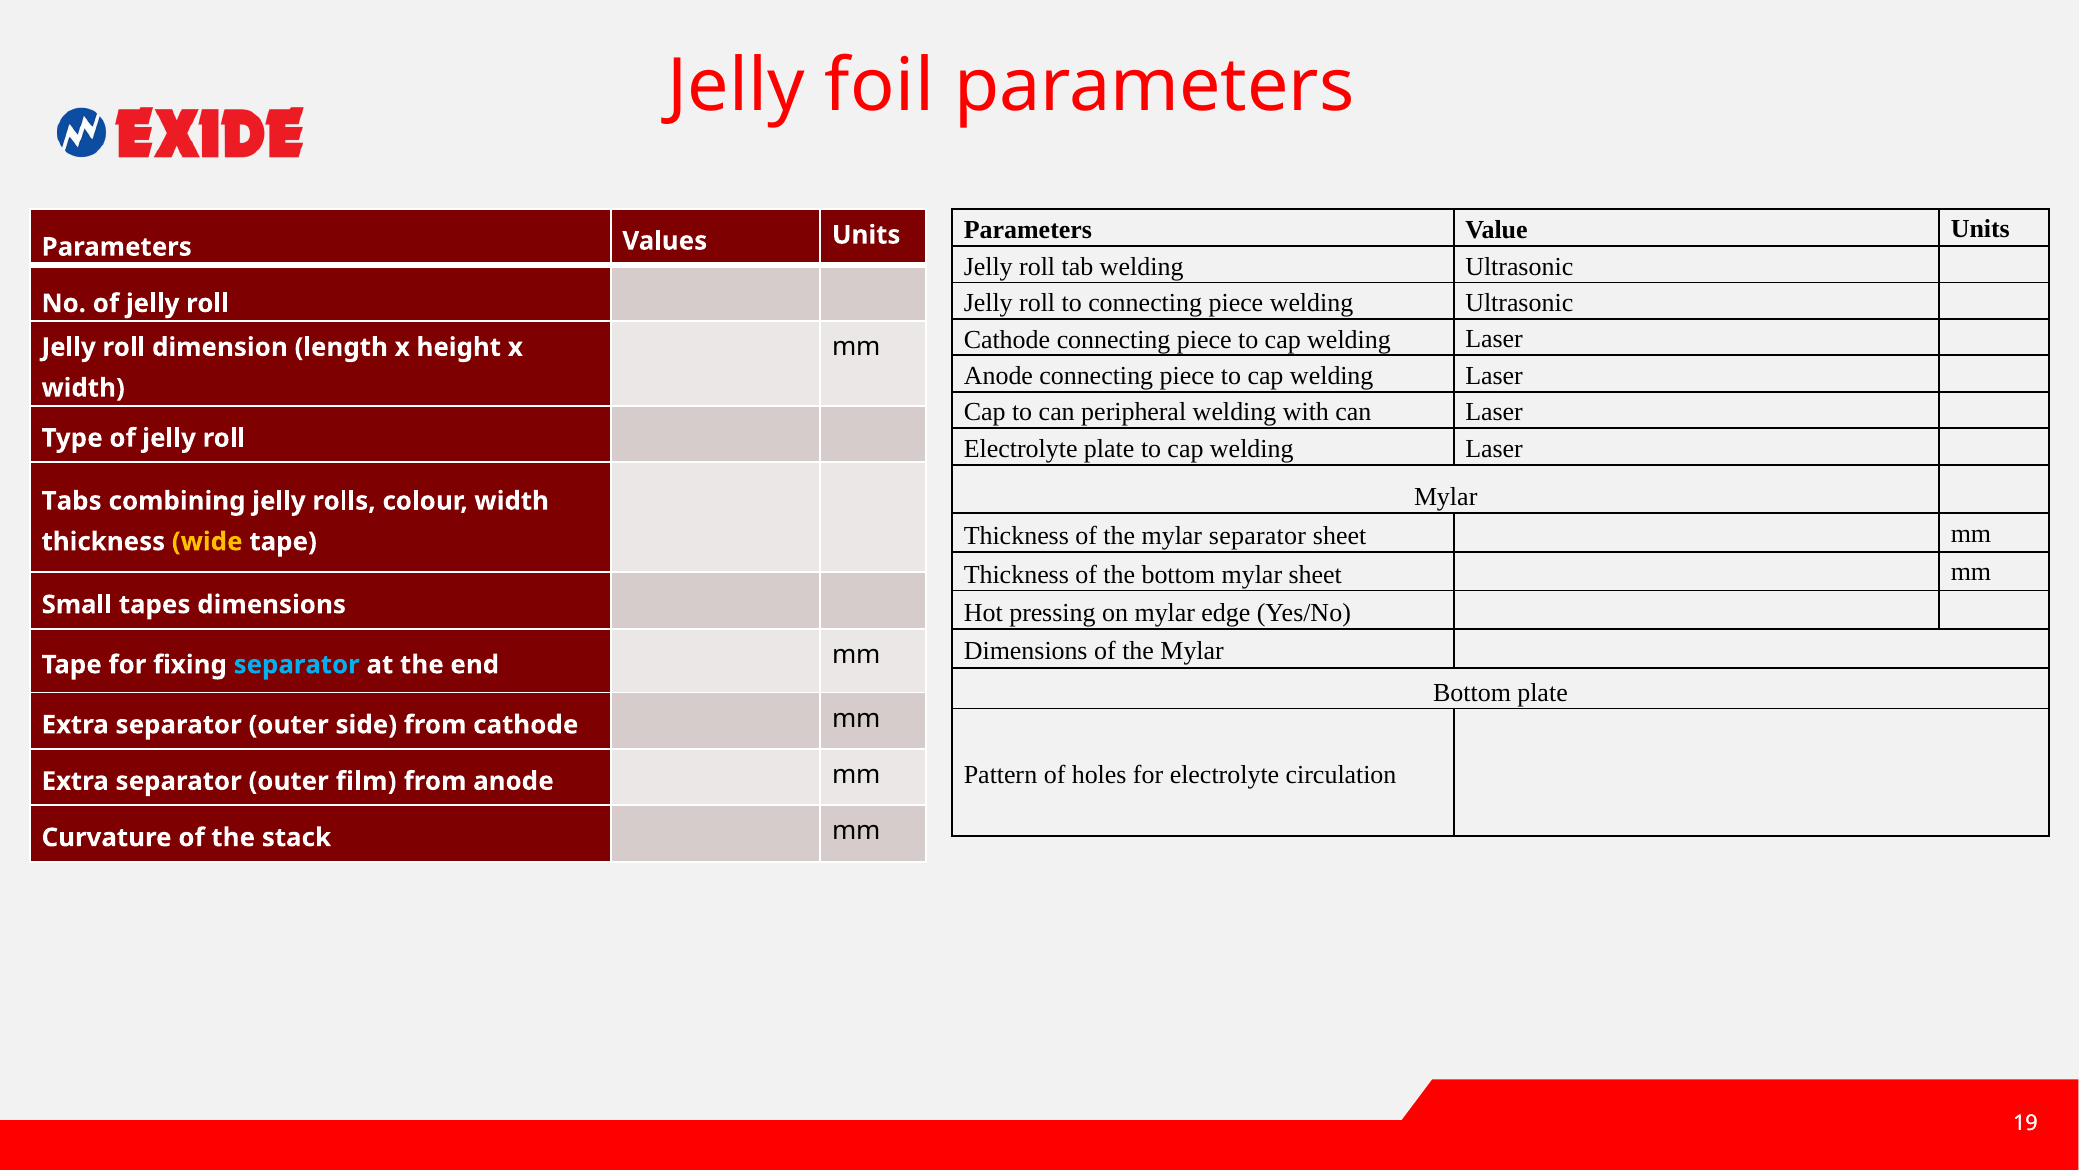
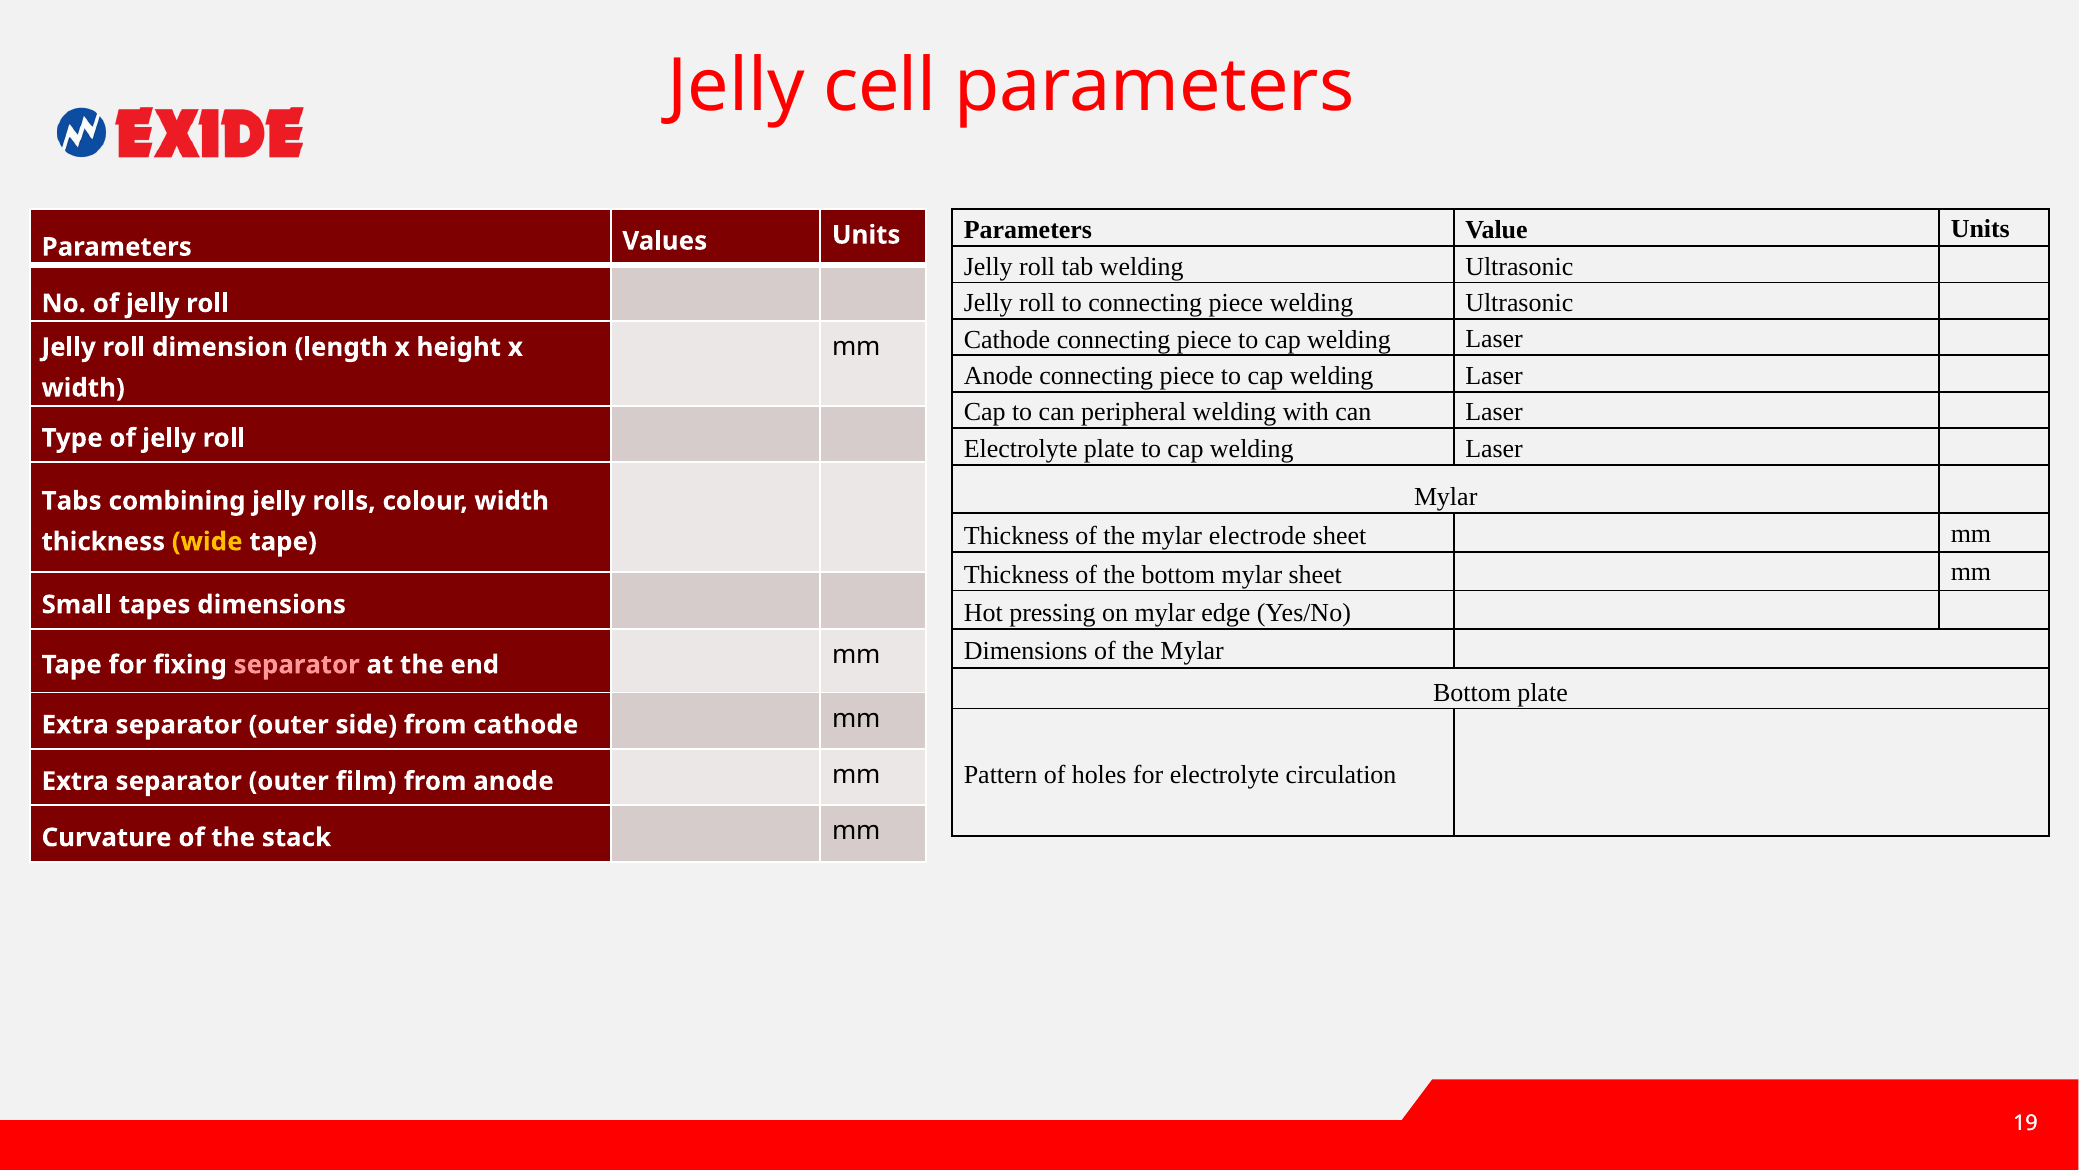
foil: foil -> cell (880, 86)
mylar separator: separator -> electrode (1257, 536)
separator colour: light blue -> pink (297, 664)
